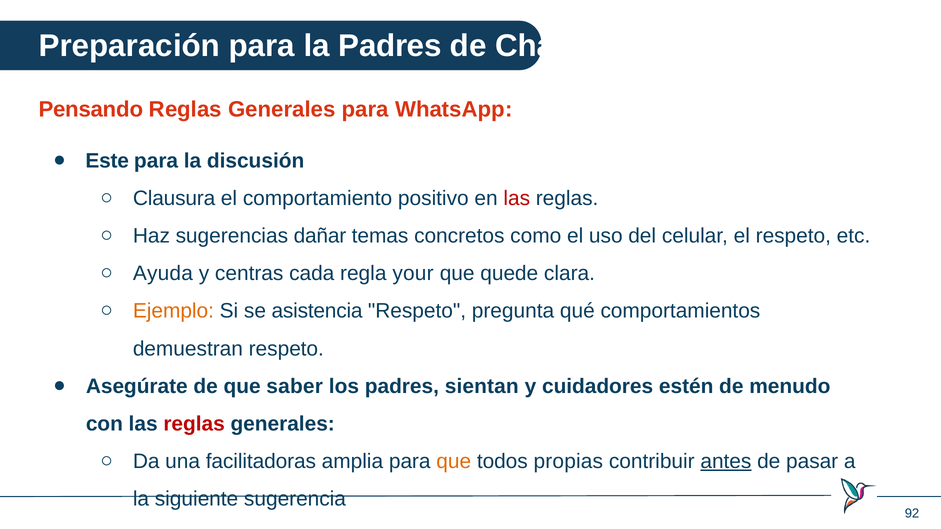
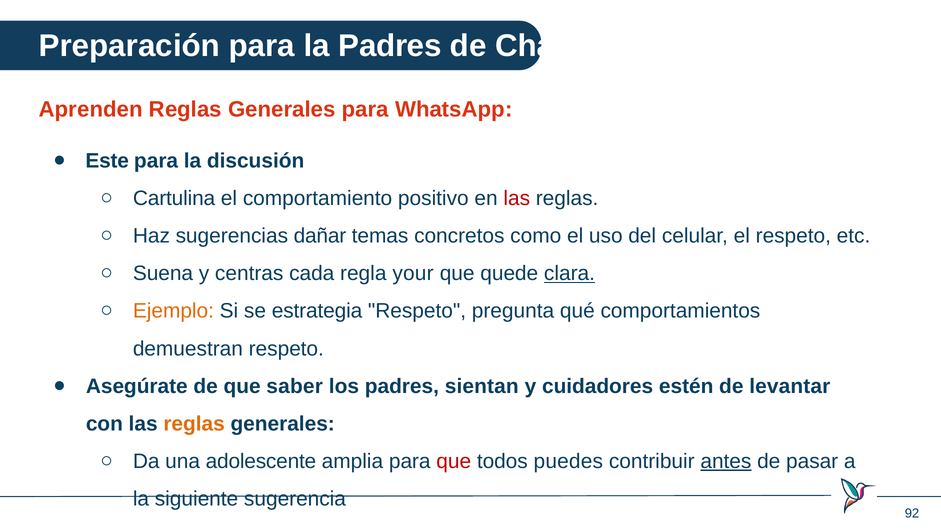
Pensando: Pensando -> Aprenden (91, 109)
Clausura: Clausura -> Cartulina (174, 198)
Ayuda: Ayuda -> Suena (163, 274)
clara underline: none -> present (569, 274)
asistencia: asistencia -> estrategia (317, 311)
menudo: menudo -> levantar (790, 386)
reglas colour: red -> orange (194, 424)
facilitadoras: facilitadoras -> adolescente (261, 462)
que colour: orange -> red (454, 462)
propias: propias -> puedes (568, 462)
